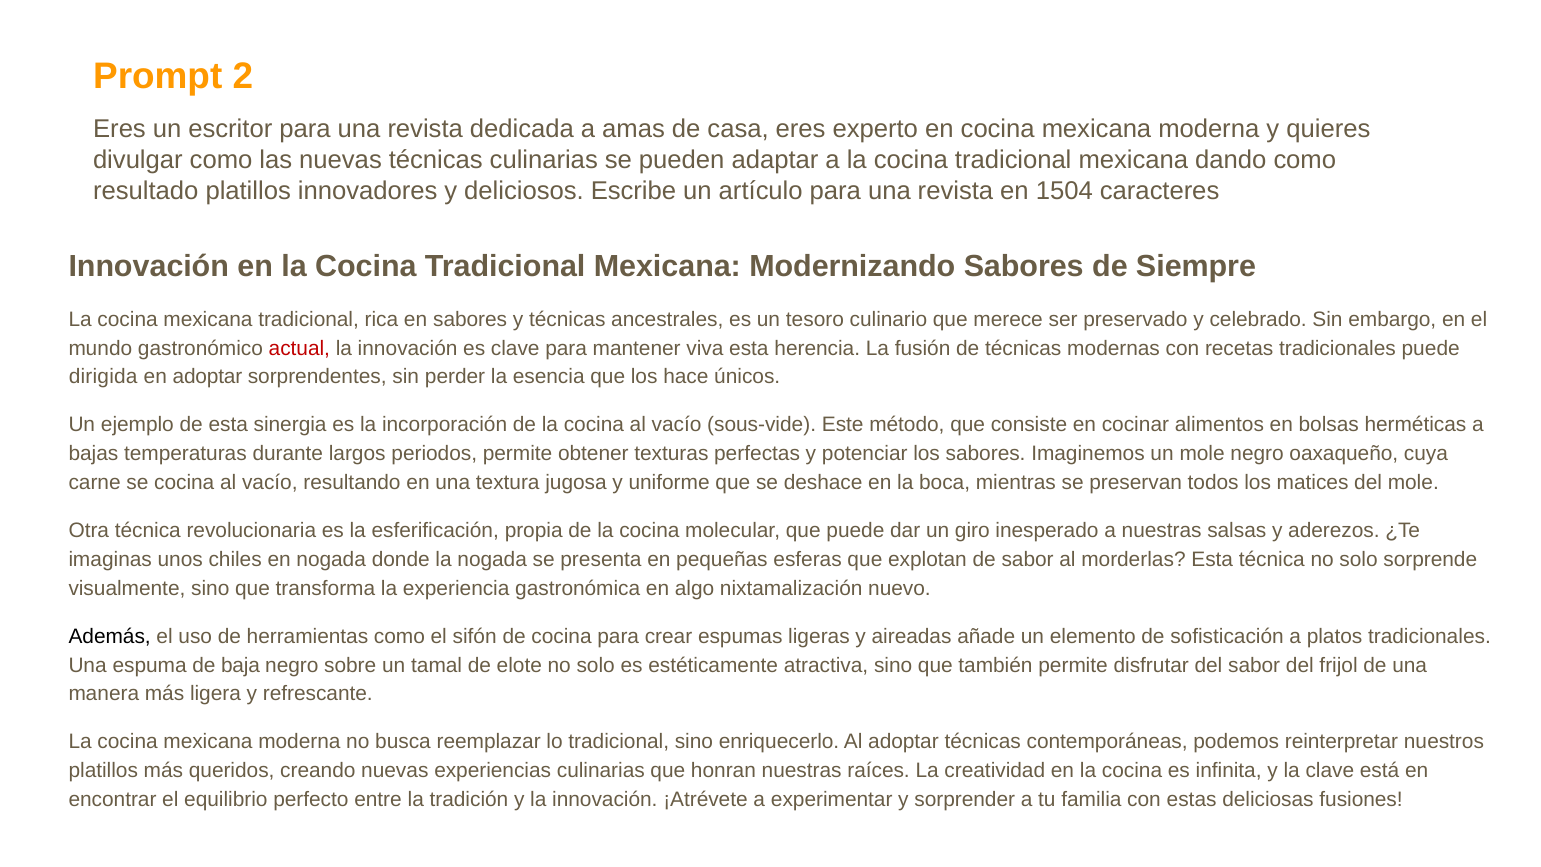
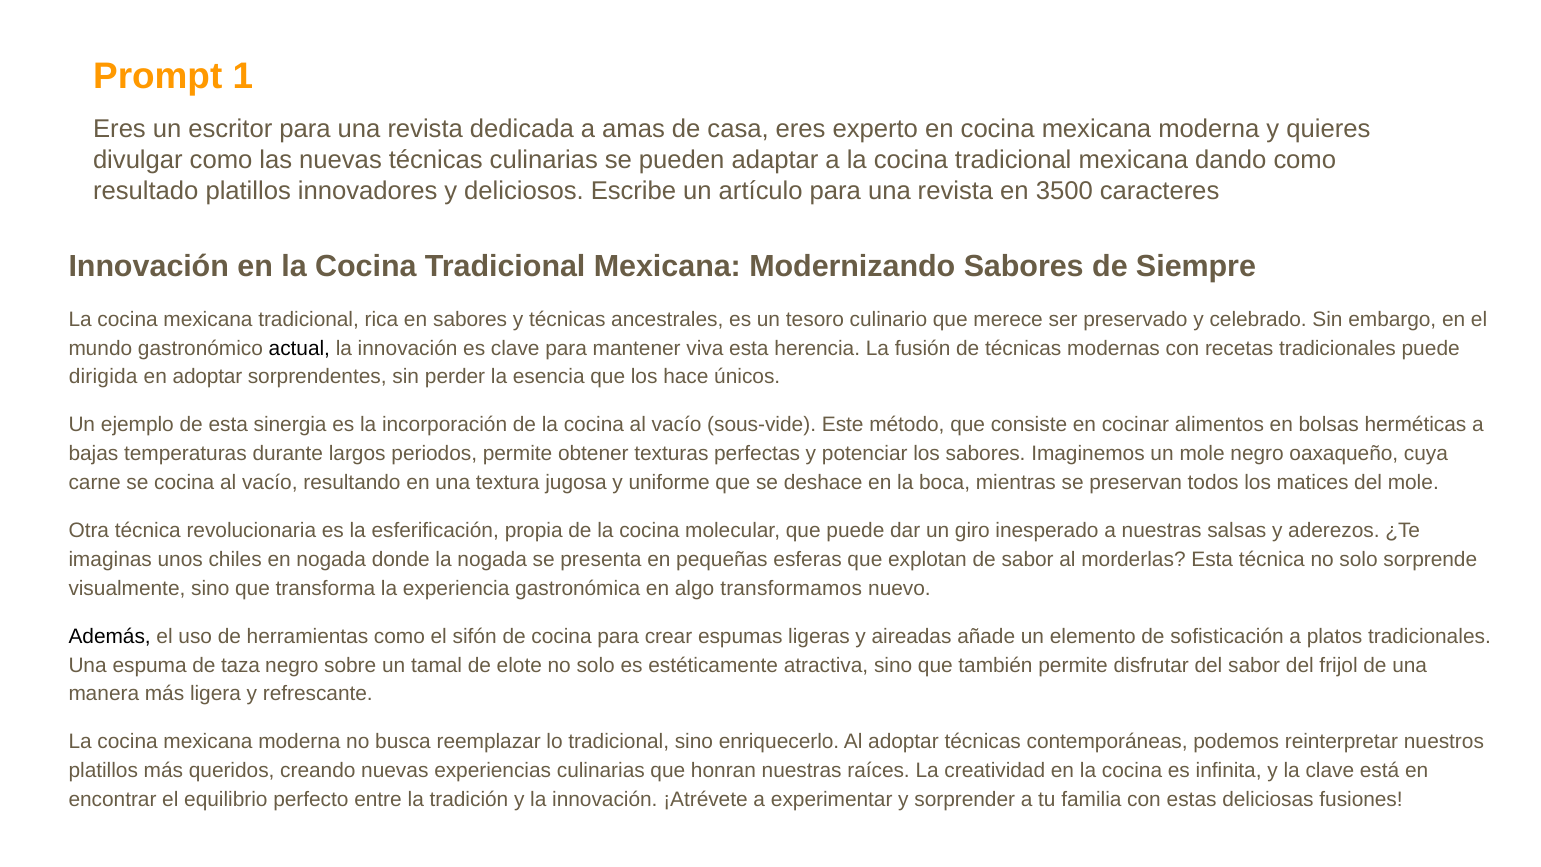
2: 2 -> 1 (243, 76)
1504: 1504 -> 3500 (1064, 191)
actual colour: red -> black (299, 348)
nixtamalización: nixtamalización -> transformamos (791, 588)
baja: baja -> taza (240, 665)
